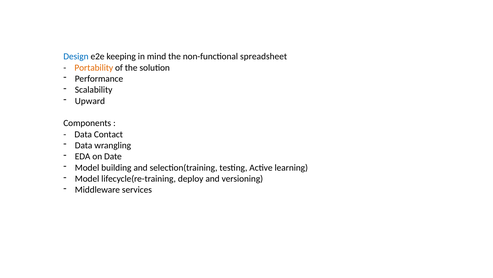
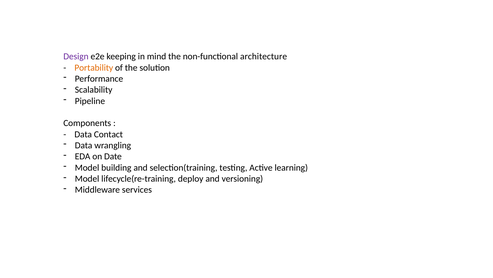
Design colour: blue -> purple (76, 56)
spreadsheet: spreadsheet -> architecture (264, 56)
Upward: Upward -> Pipeline (90, 101)
